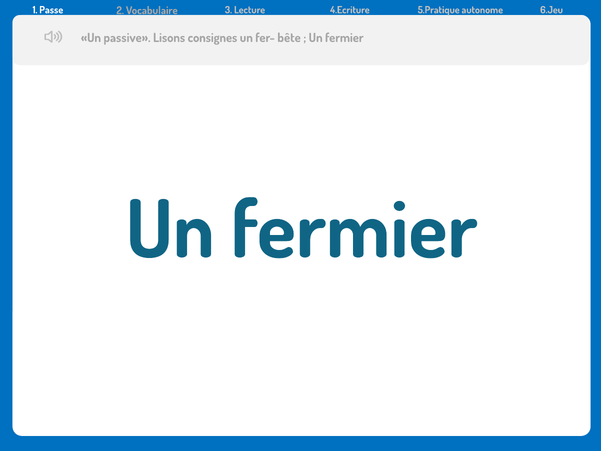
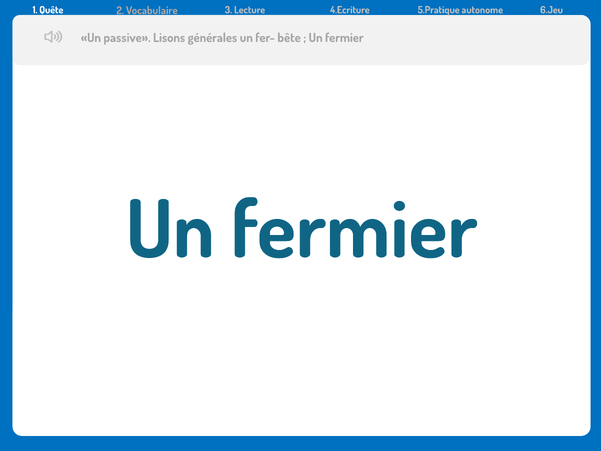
Passe: Passe -> Quête (51, 10)
consignes: consignes -> générales (212, 38)
